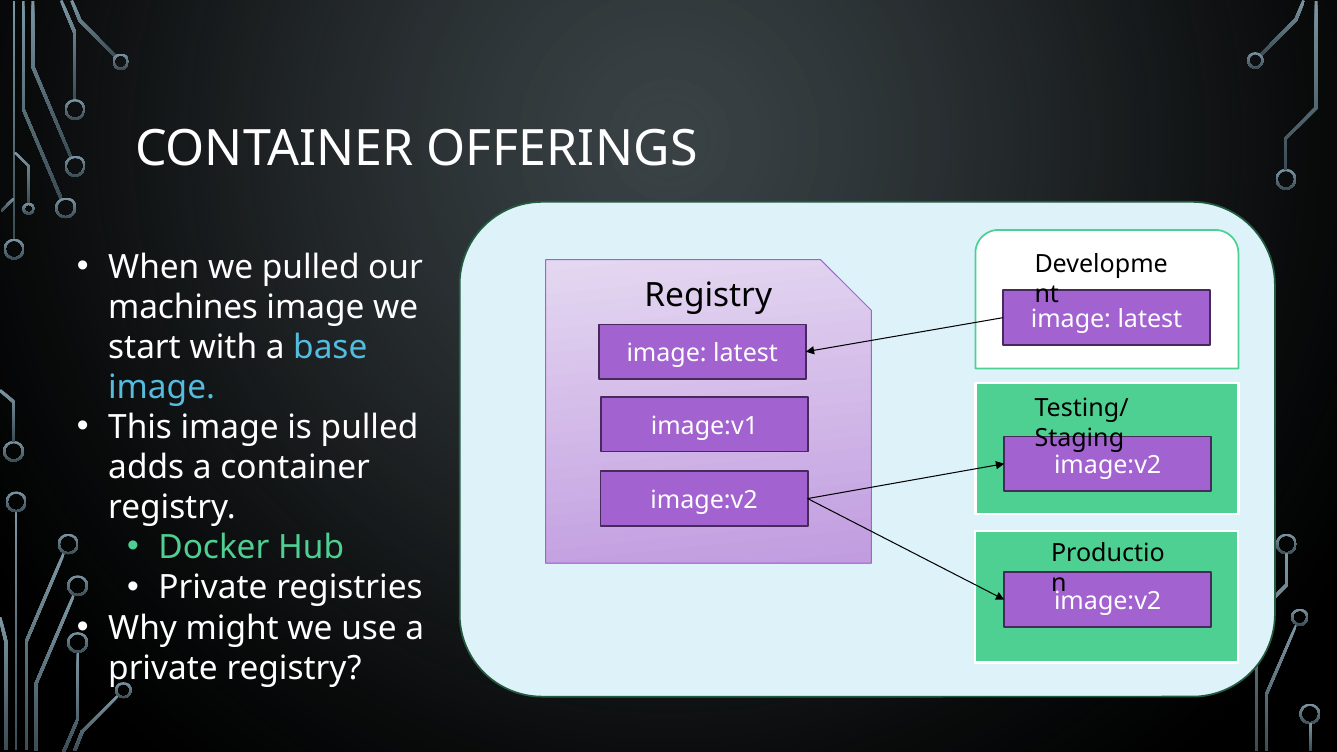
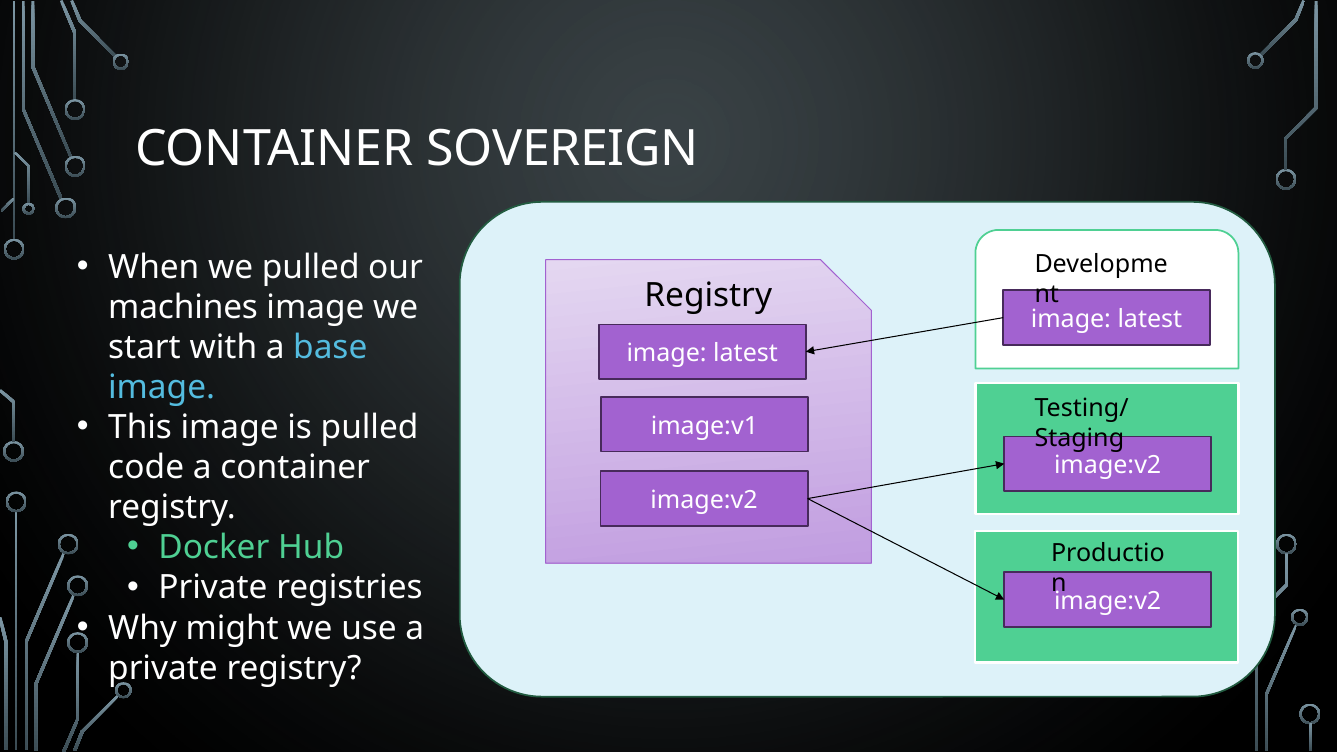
OFFERINGS: OFFERINGS -> SOVEREIGN (562, 149)
adds: adds -> code (146, 468)
